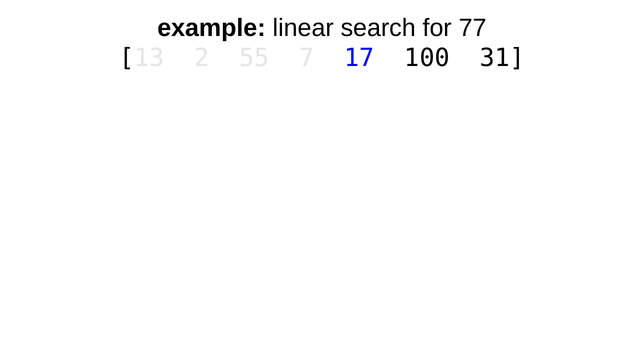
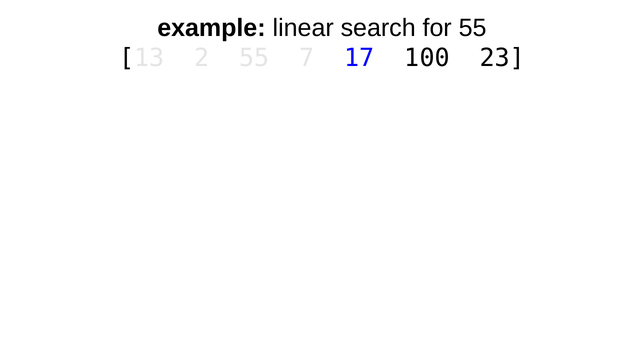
for 77: 77 -> 55 (473, 28)
31: 31 -> 23 (502, 58)
